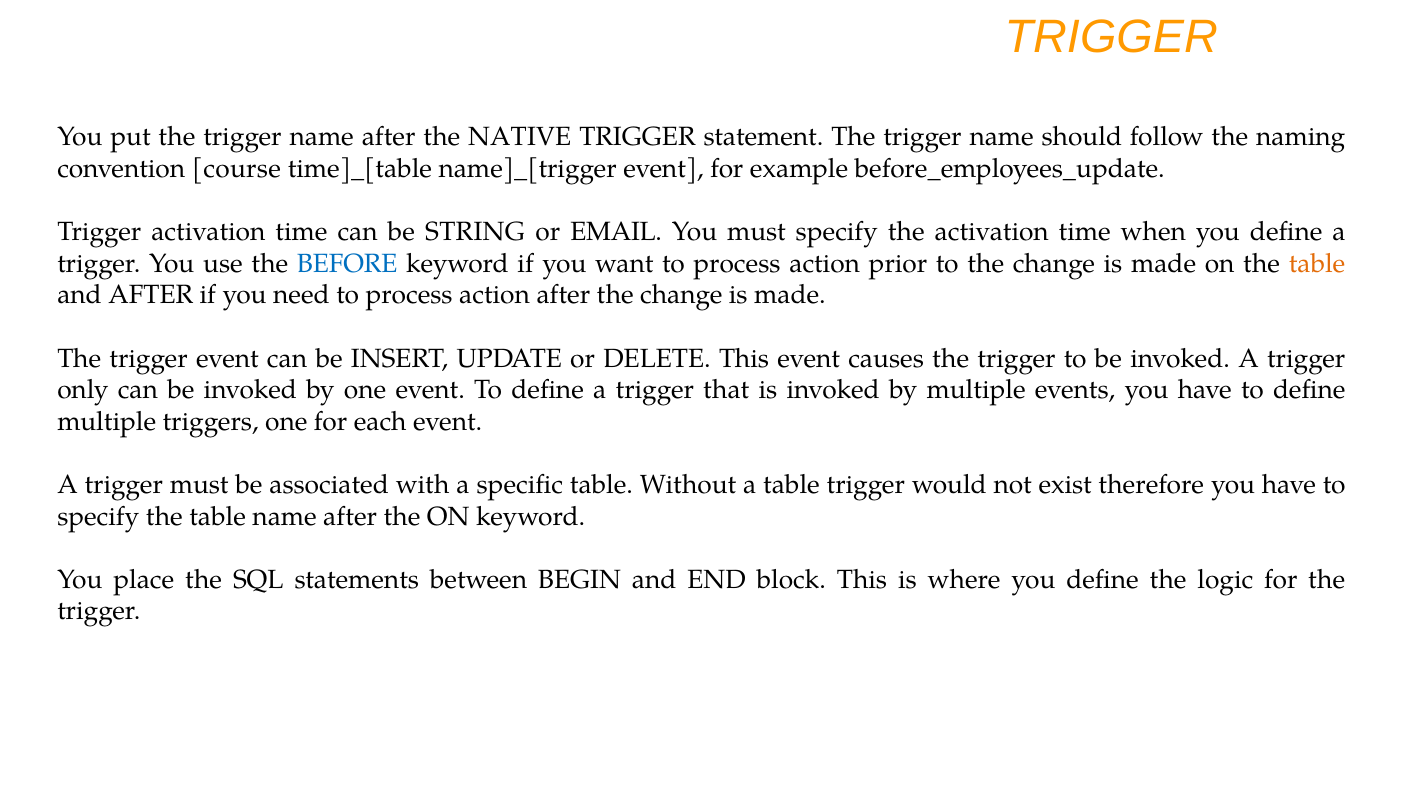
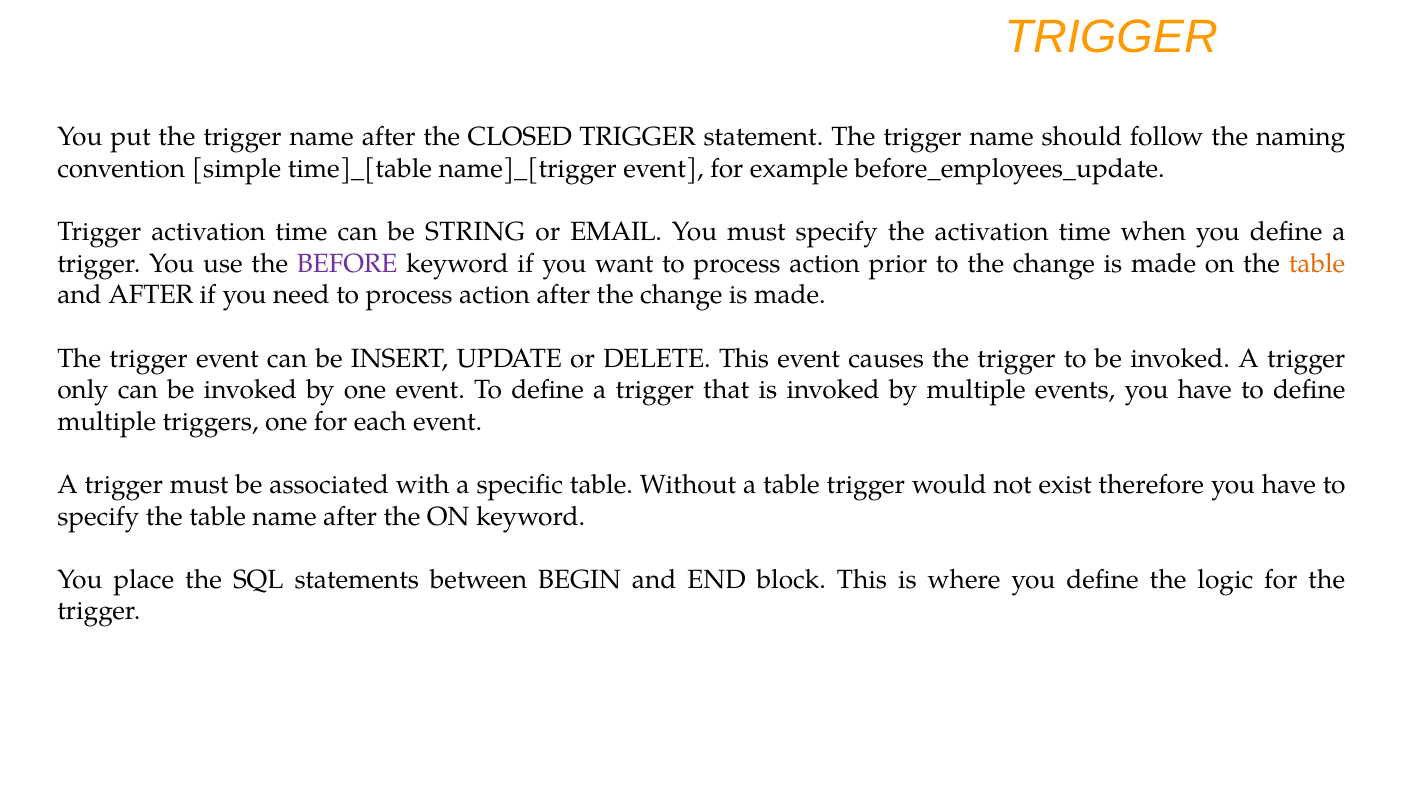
NATIVE: NATIVE -> CLOSED (520, 137)
course: course -> simple (237, 169)
BEFORE colour: blue -> purple (347, 263)
